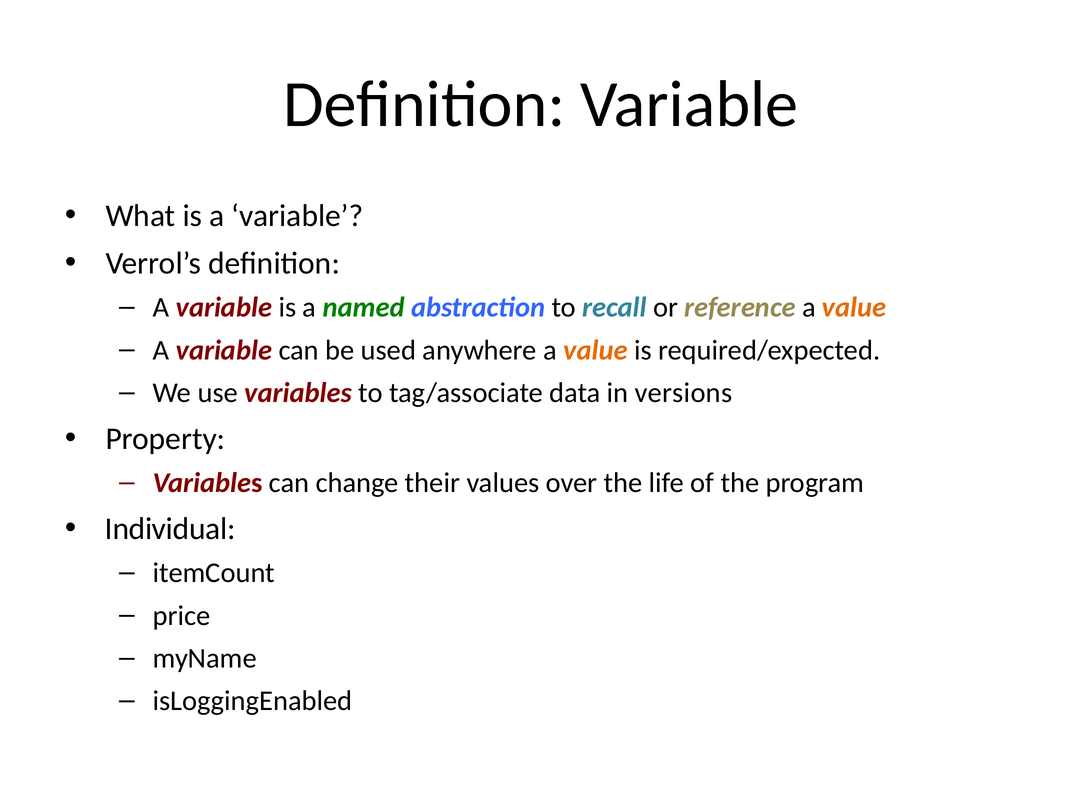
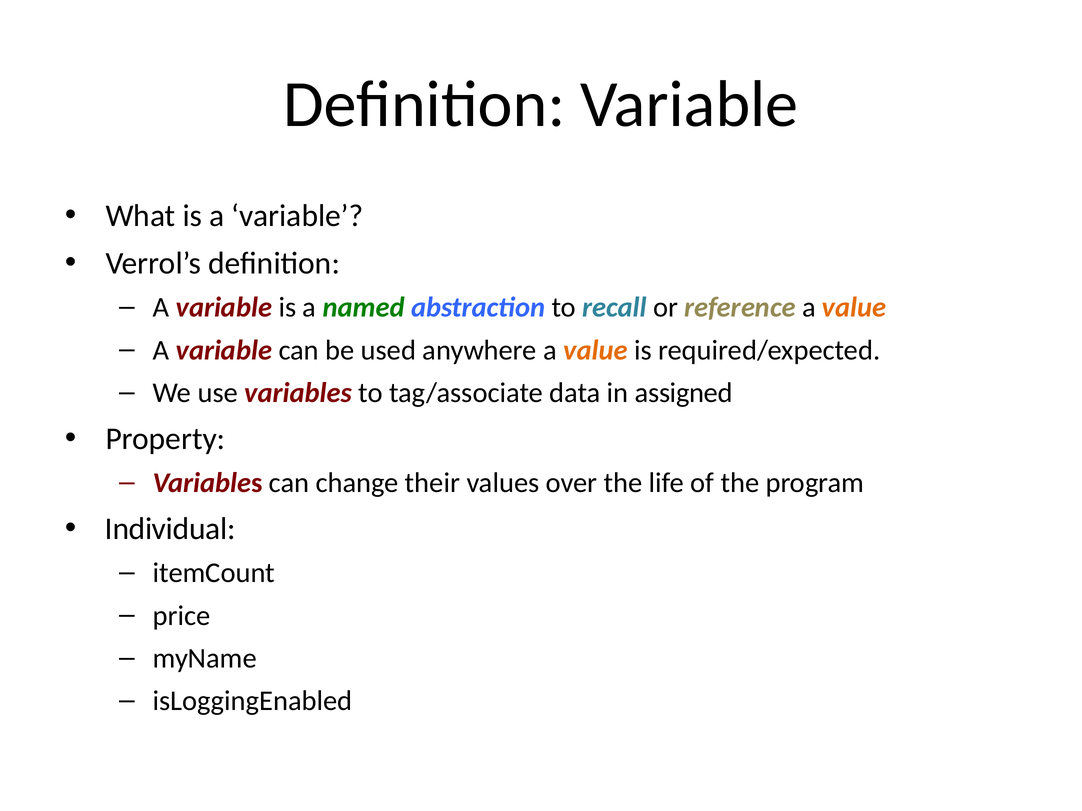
versions: versions -> assigned (684, 393)
